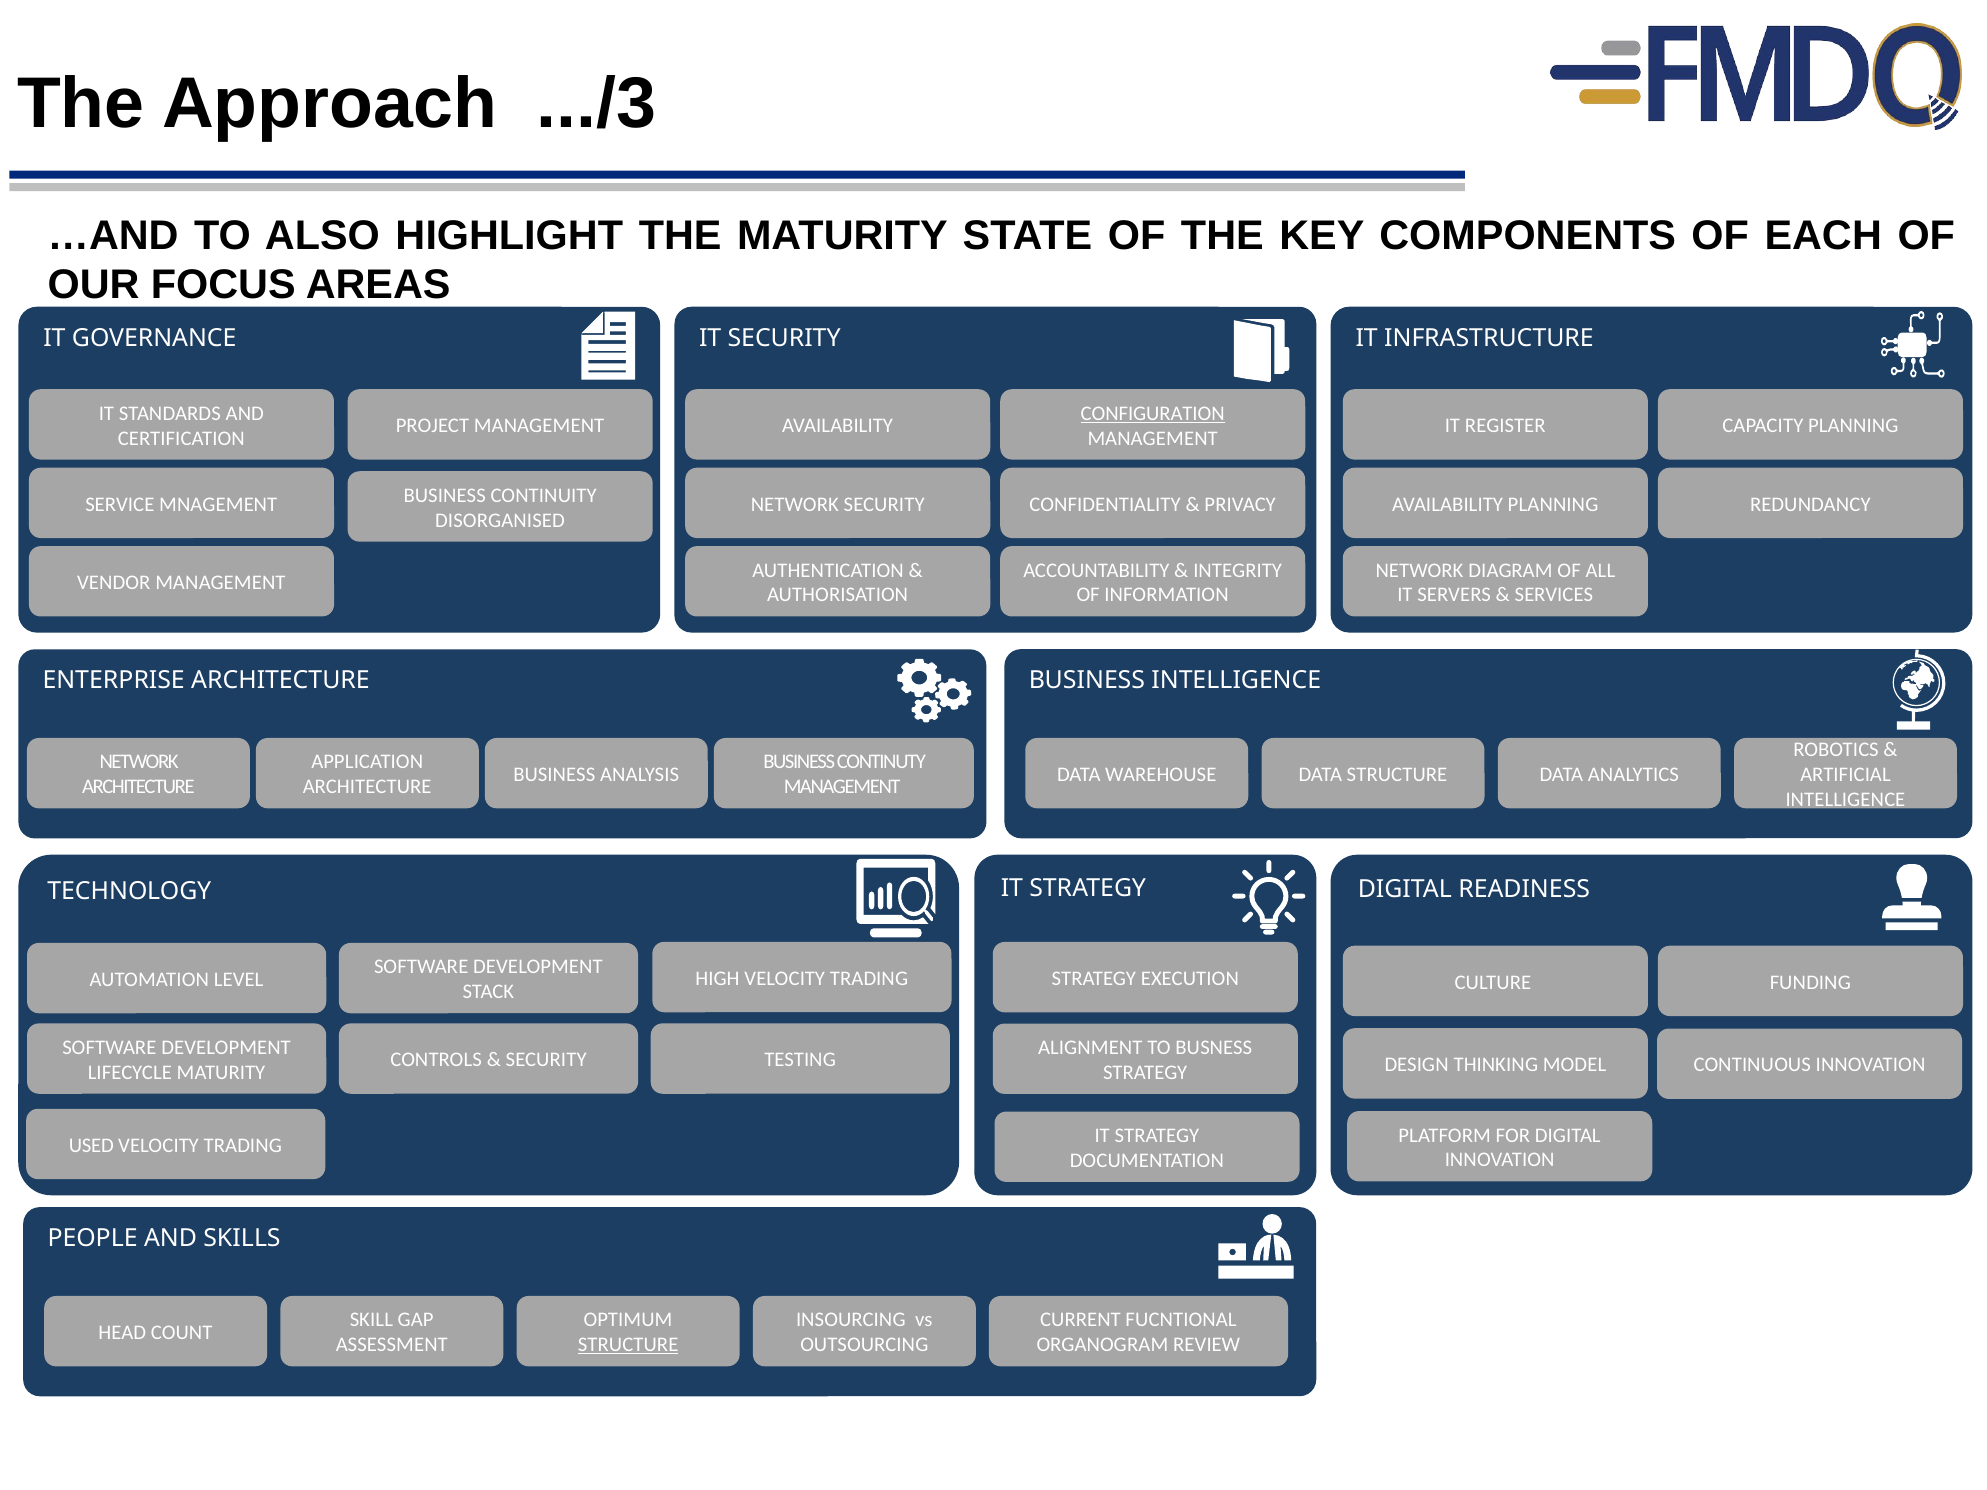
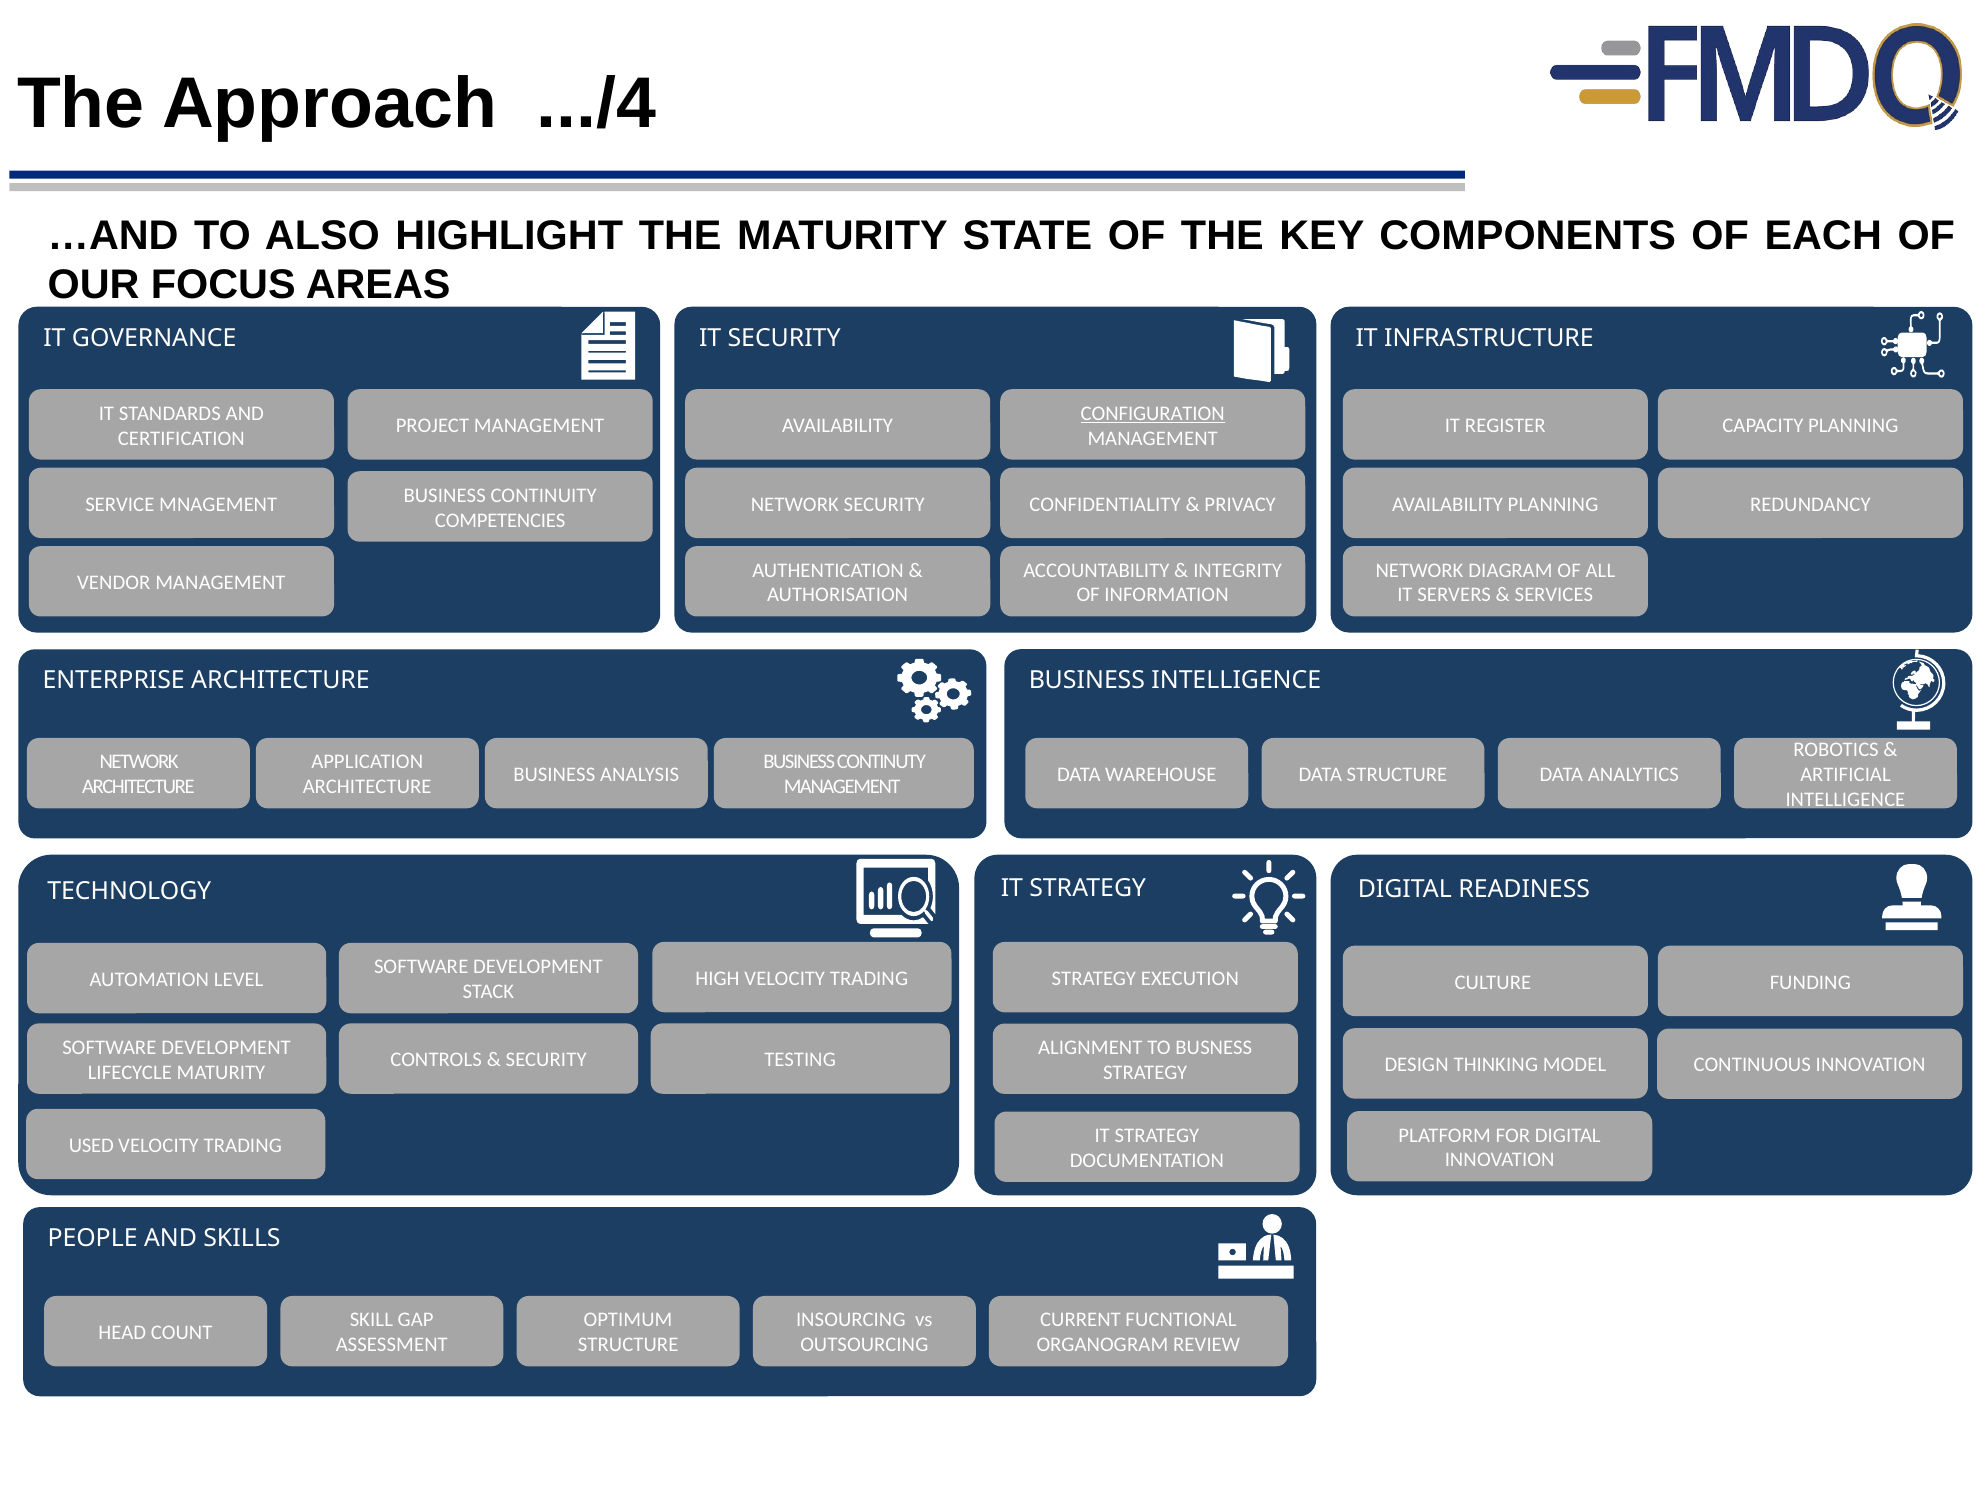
.../3: .../3 -> .../4 (597, 104)
DISORGANISED: DISORGANISED -> COMPETENCIES (500, 520)
STRUCTURE underline: present -> none (628, 1345)
